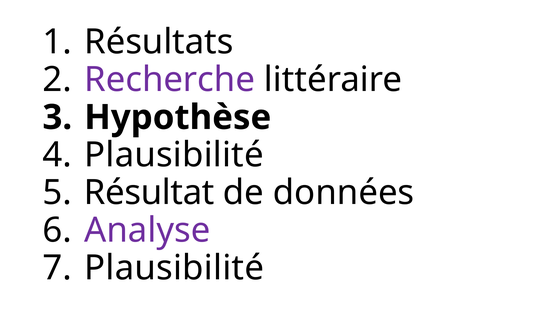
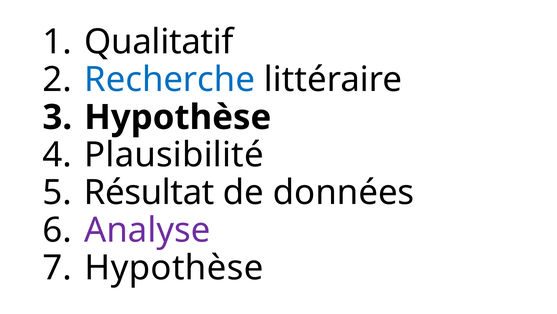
Résultats: Résultats -> Qualitatif (159, 42)
Recherche colour: purple -> blue (170, 80)
7 Plausibilité: Plausibilité -> Hypothèse (174, 268)
